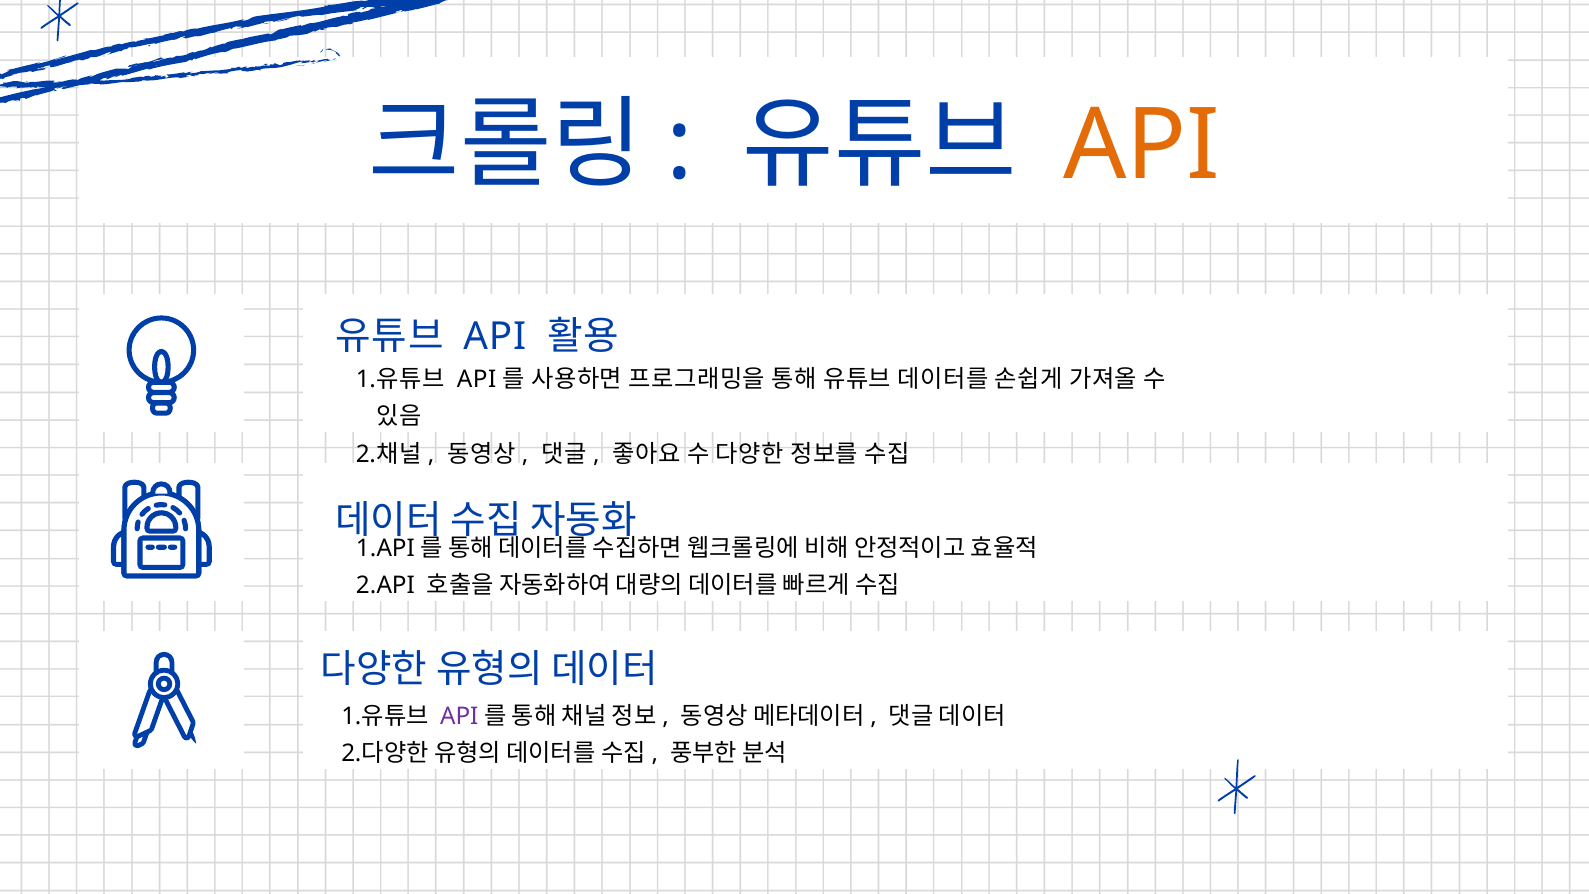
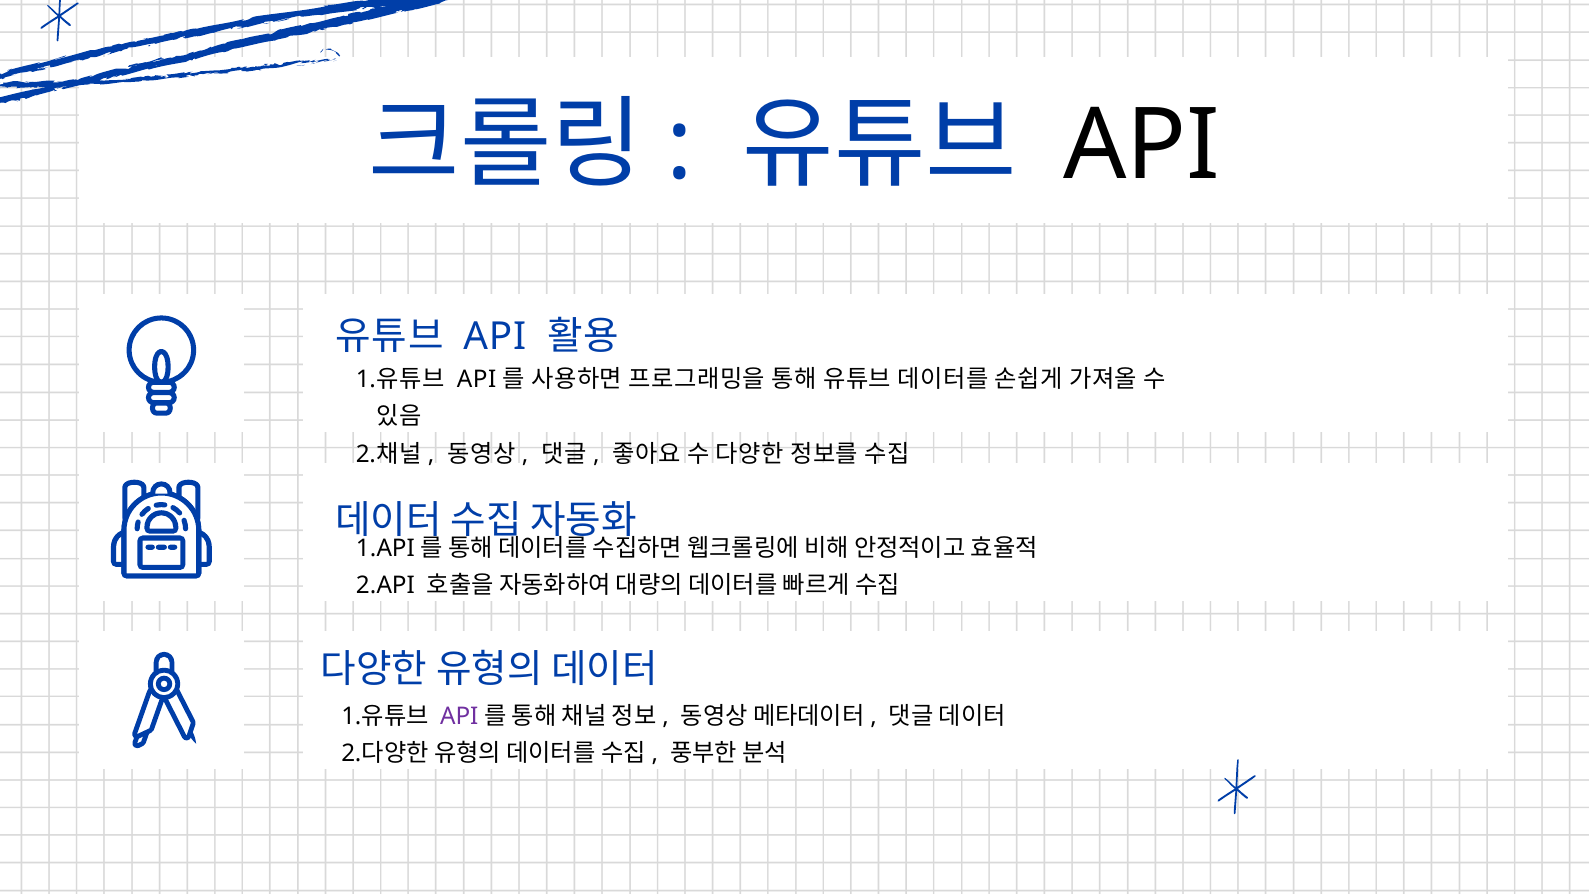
API colour: orange -> black (1142, 146)
